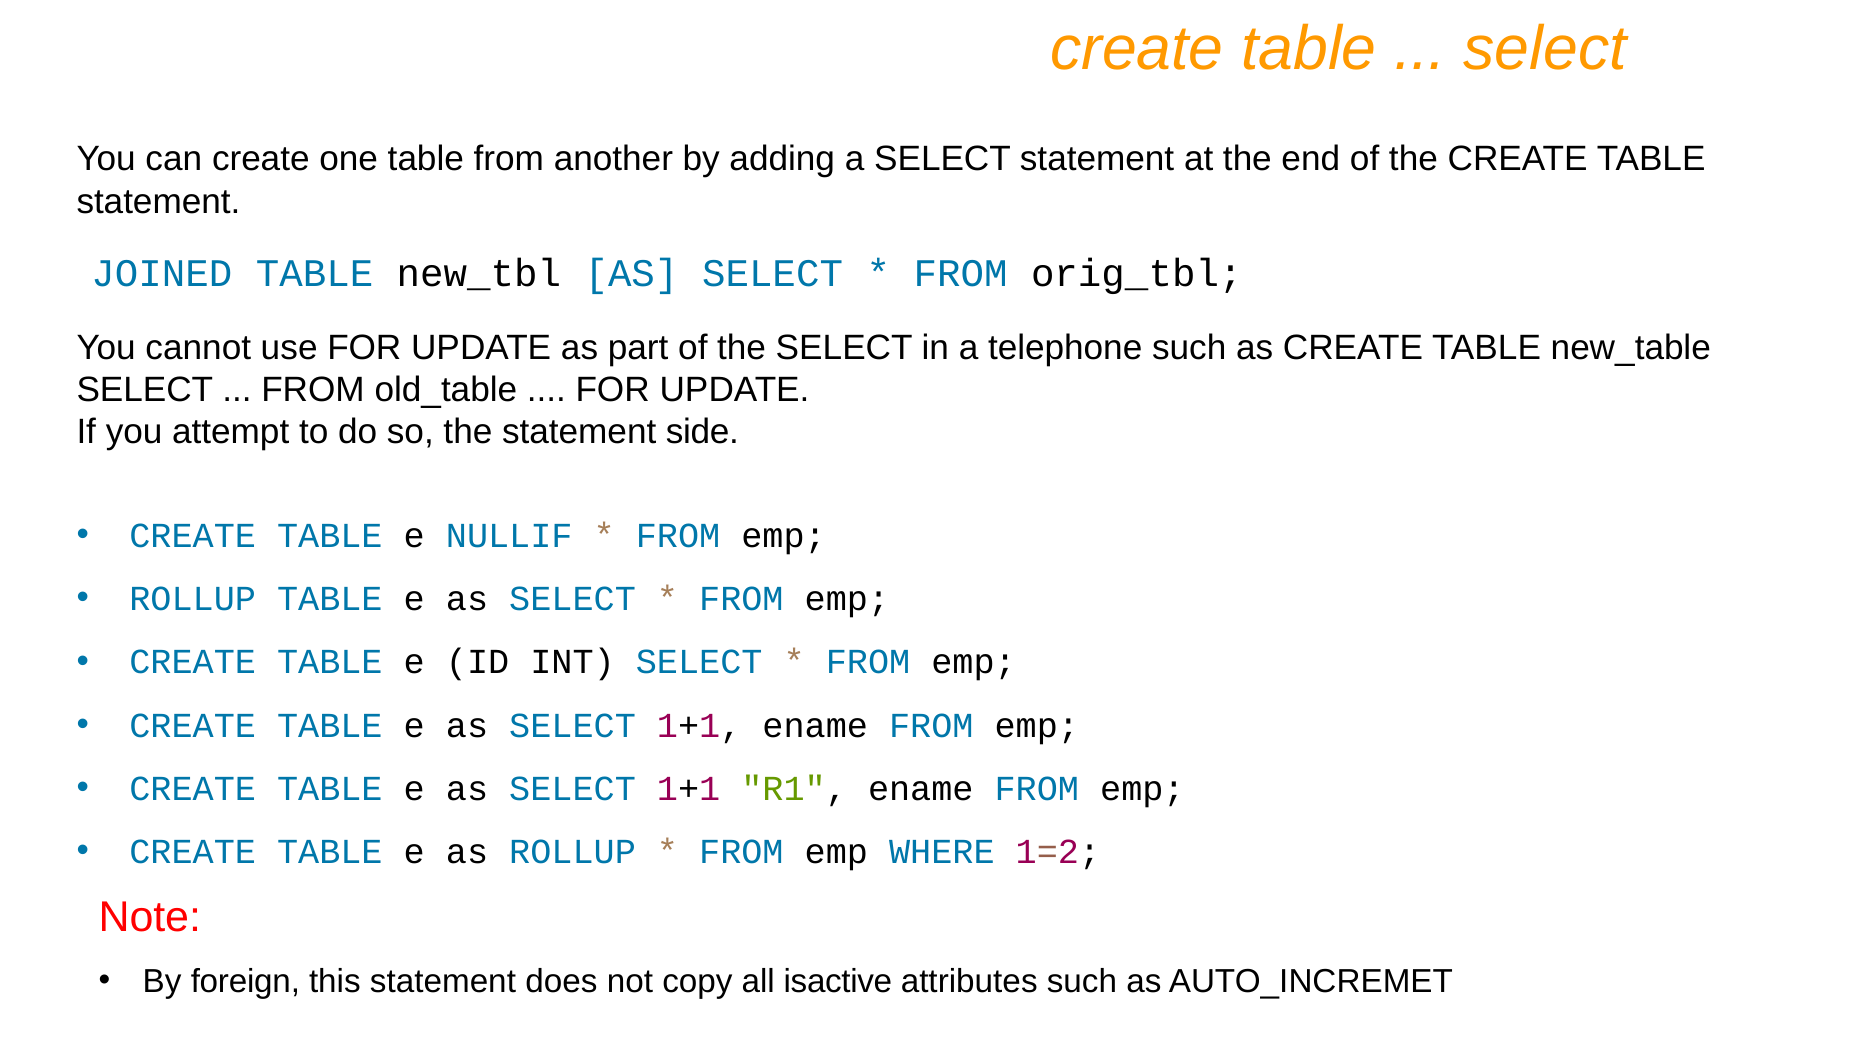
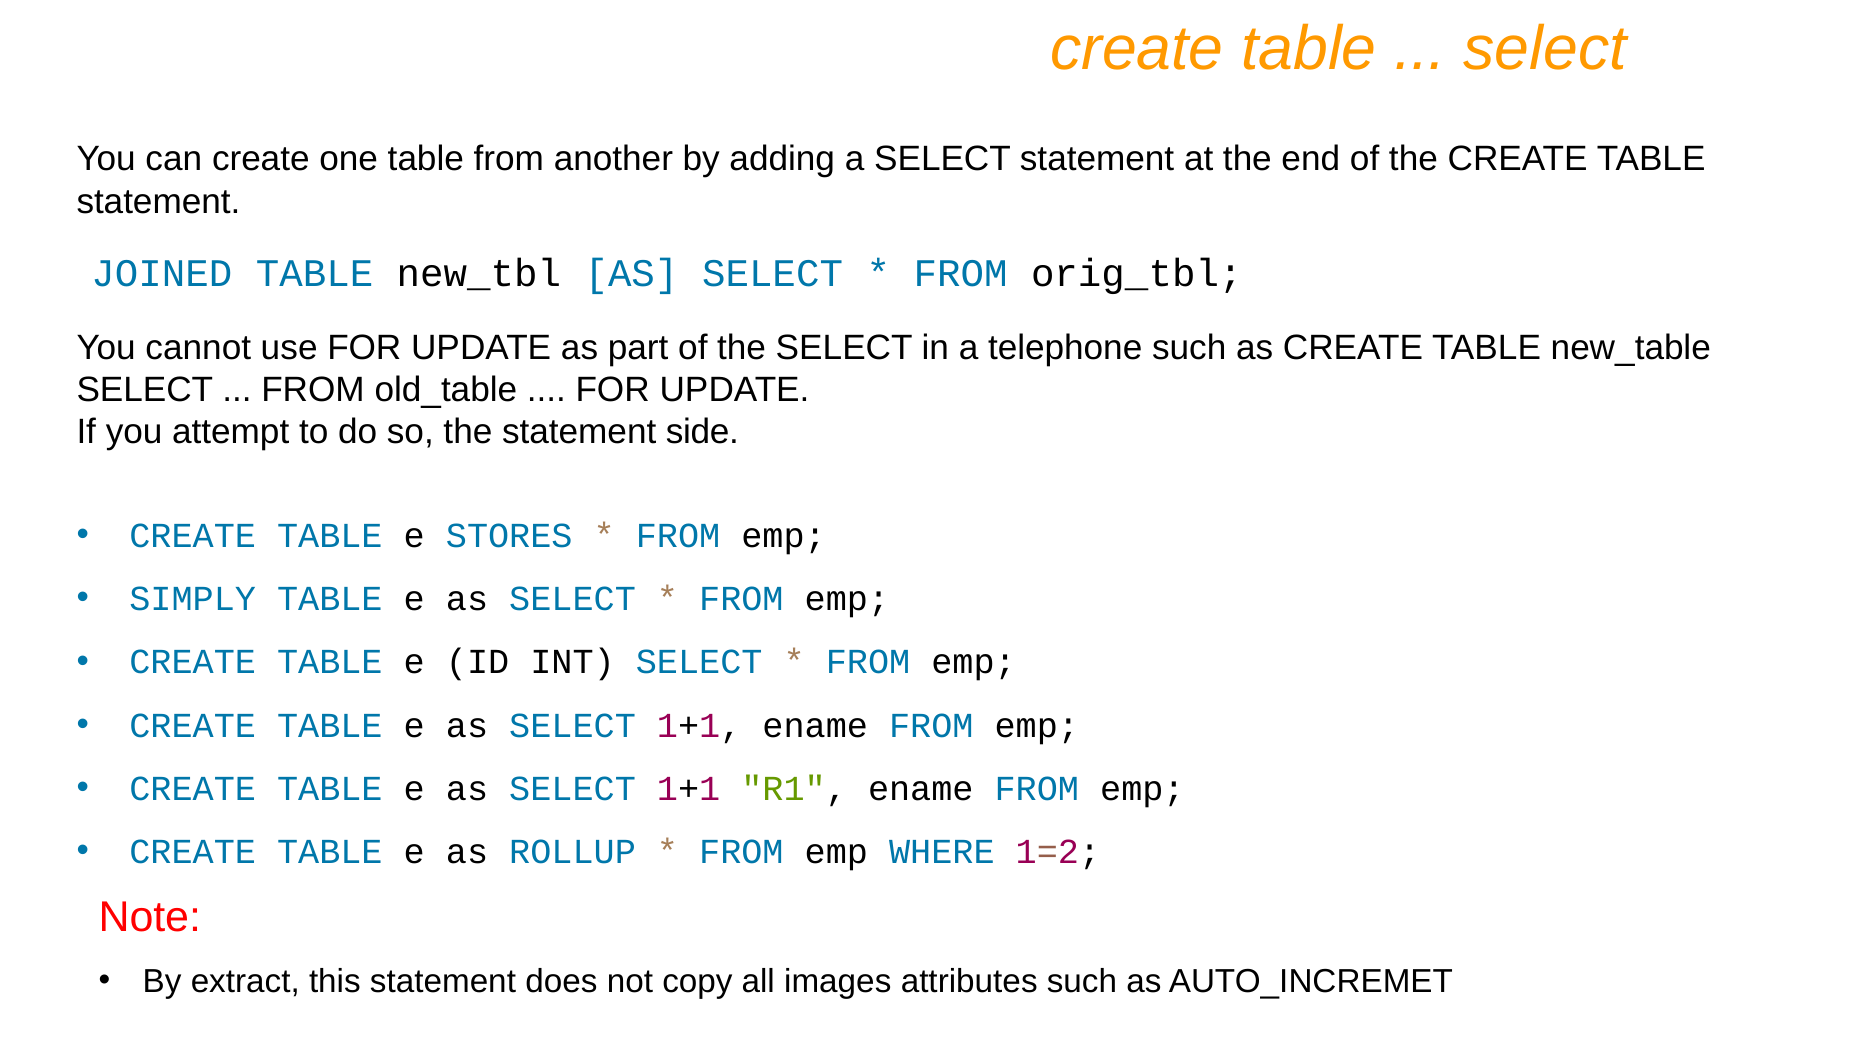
NULLIF: NULLIF -> STORES (509, 536)
ROLLUP: ROLLUP -> SIMPLY (193, 599)
foreign: foreign -> extract (245, 982)
isactive: isactive -> images (838, 982)
